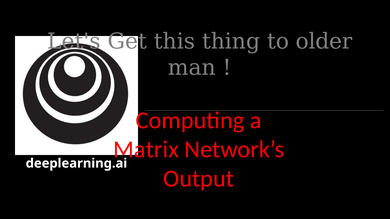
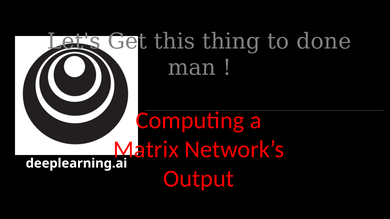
older: older -> done (324, 42)
